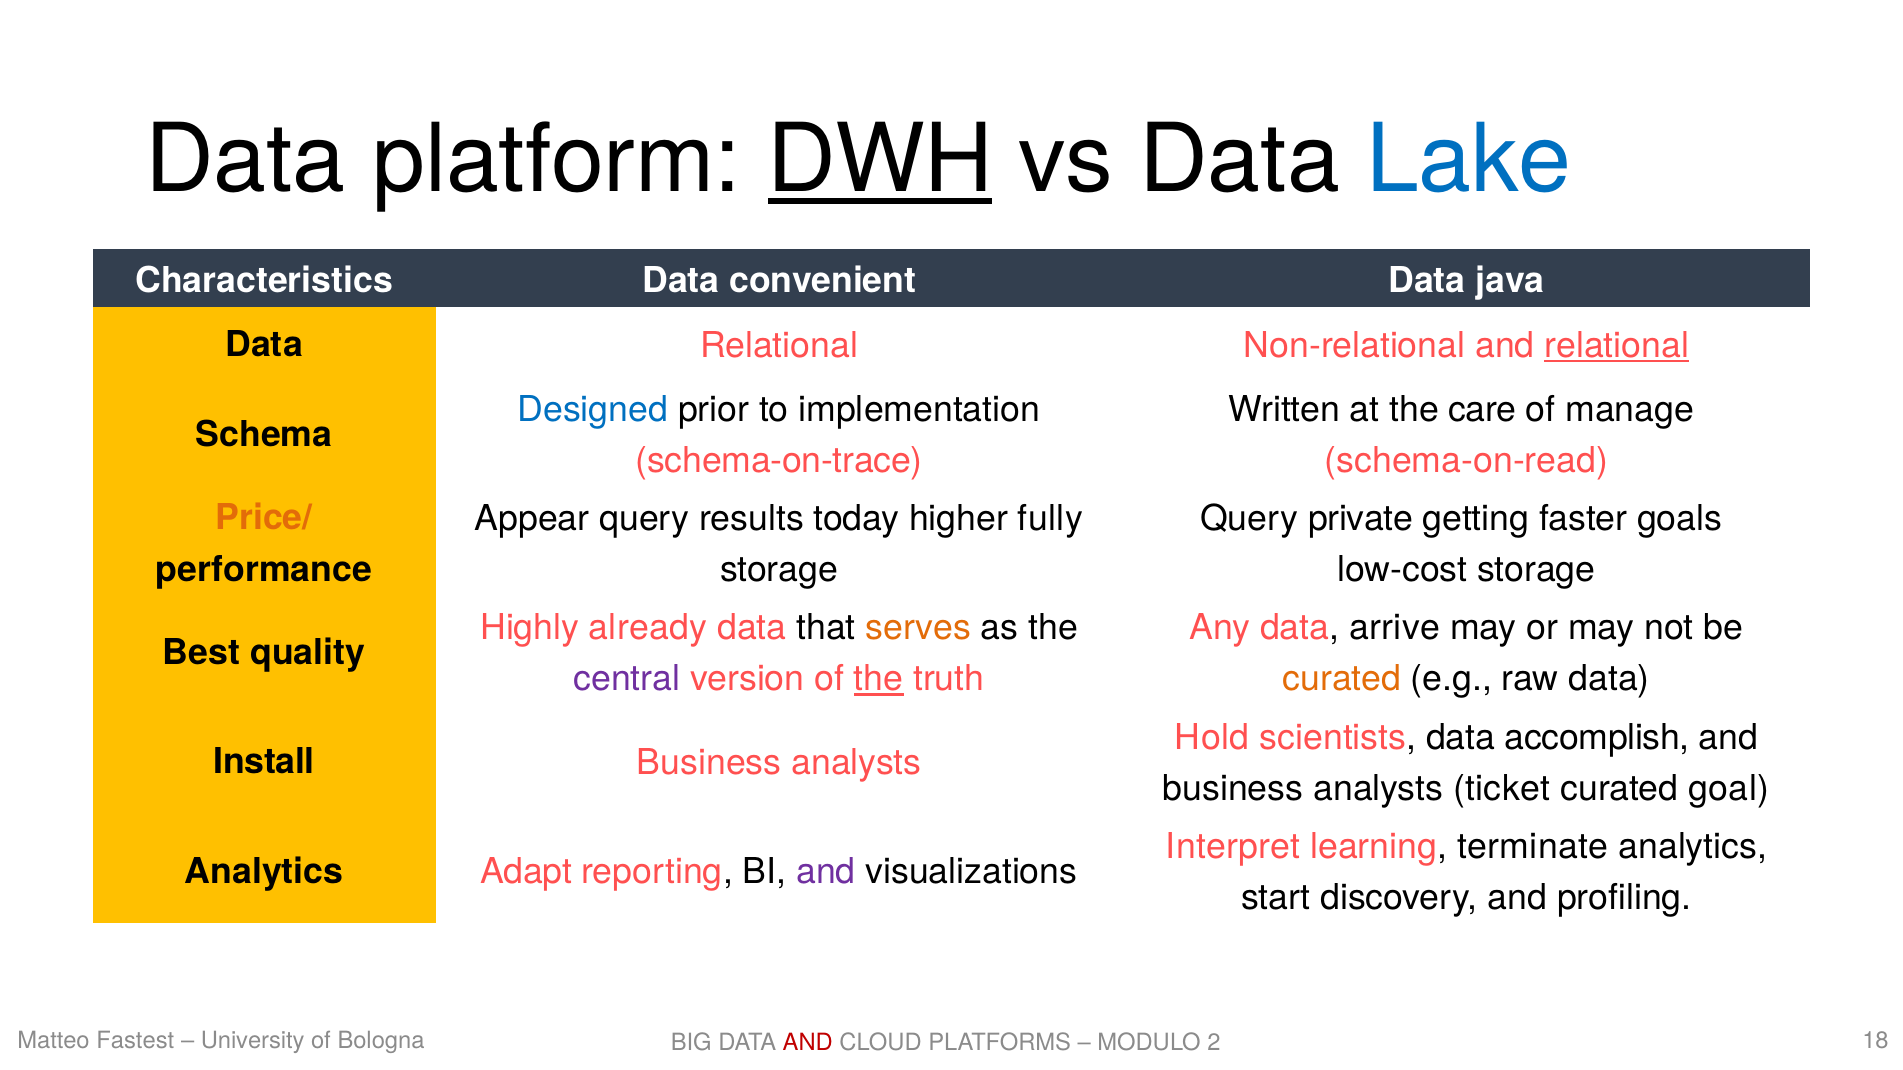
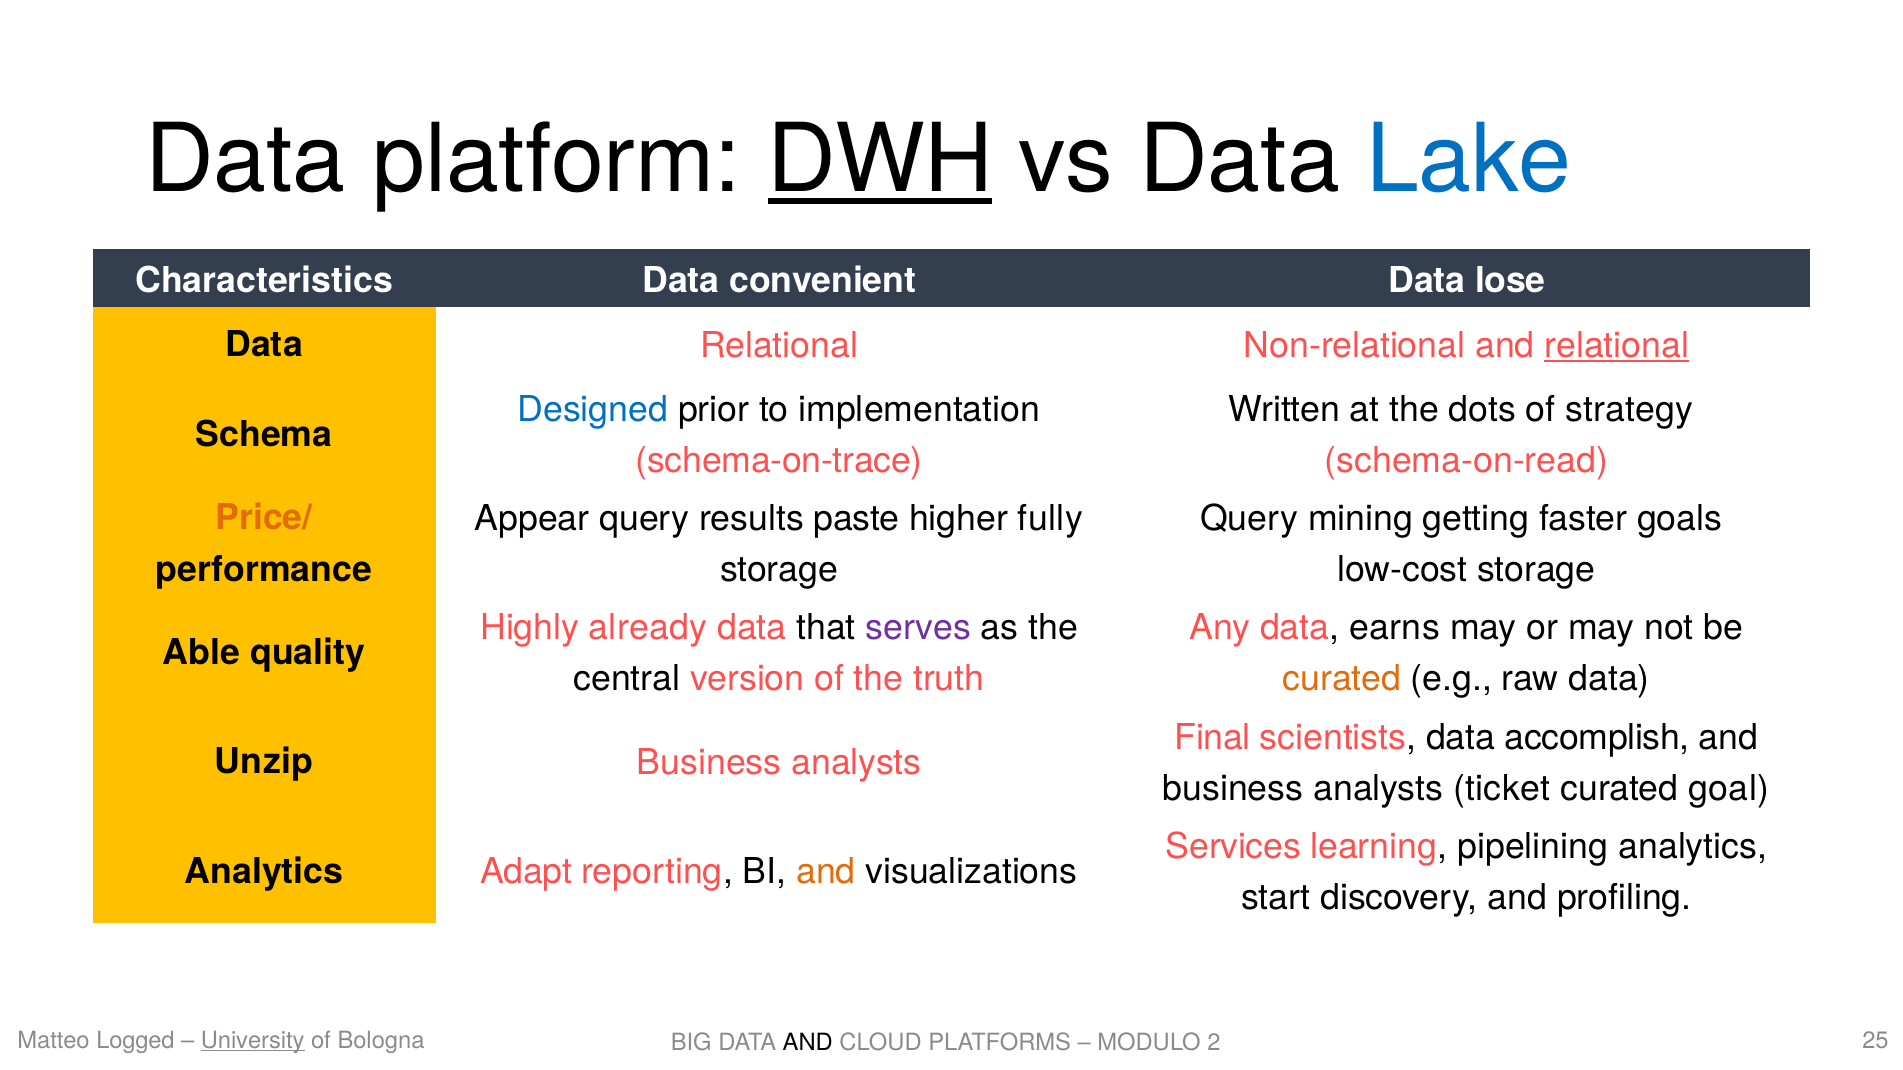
java: java -> lose (1510, 281)
care: care -> dots (1482, 410)
manage: manage -> strategy (1630, 410)
today: today -> paste (857, 519)
private: private -> mining (1360, 519)
serves colour: orange -> purple (918, 628)
arrive: arrive -> earns (1395, 628)
Best: Best -> Able (202, 653)
central colour: purple -> black (627, 679)
the underline: present -> none (879, 679)
Hold: Hold -> Final (1213, 738)
Install: Install -> Unzip (264, 762)
Interpret: Interpret -> Services (1233, 847)
terminate: terminate -> pipelining (1533, 847)
and colour: purple -> orange (826, 872)
Fastest: Fastest -> Logged (135, 1041)
University underline: none -> present (253, 1041)
18: 18 -> 25 (1875, 1041)
AND colour: red -> black (808, 1044)
